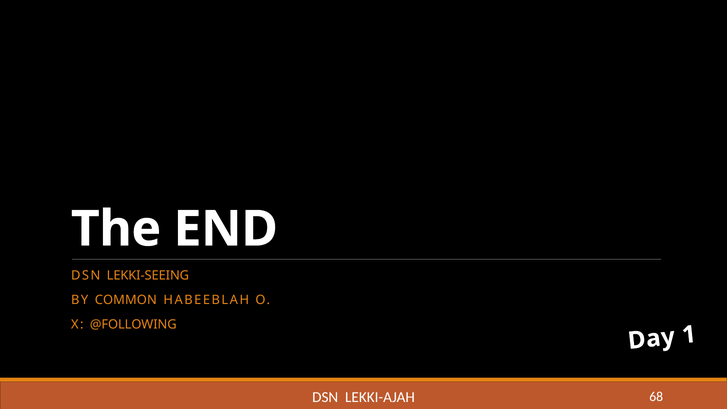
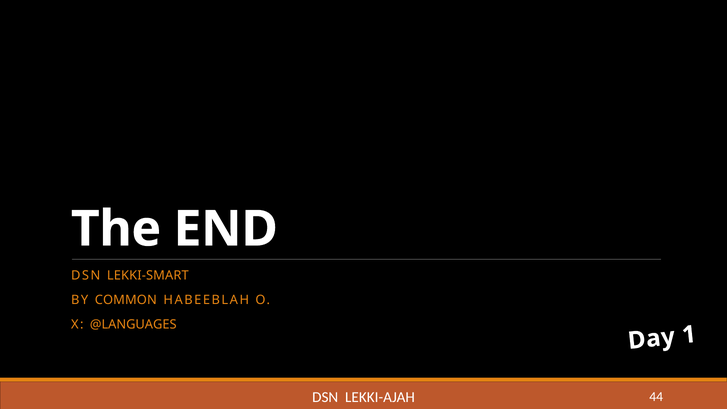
LEKKI-SEEING: LEKKI-SEEING -> LEKKI-SMART (148, 275)
@FOLLOWING: @FOLLOWING -> @LANGUAGES (133, 324)
68: 68 -> 44 (656, 397)
